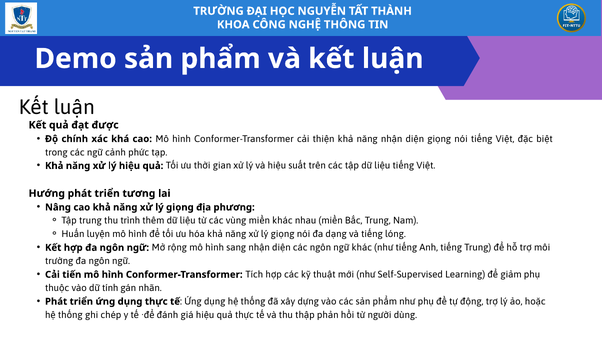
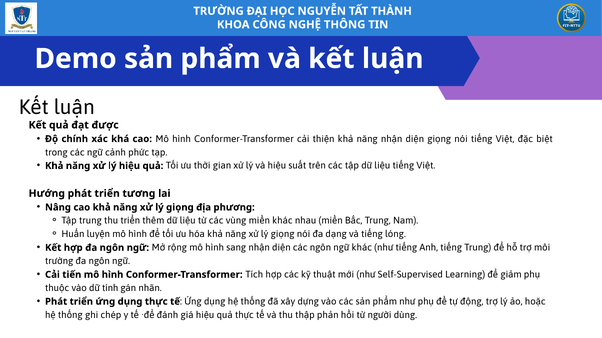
thu trình: trình -> triển (130, 221)
